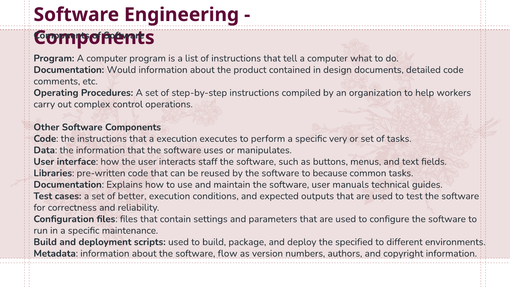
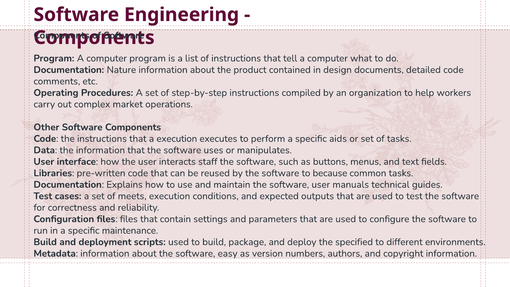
Would: Would -> Nature (121, 70)
control: control -> market (128, 104)
very: very -> aids (338, 139)
better: better -> meets (132, 196)
flow: flow -> easy (228, 253)
